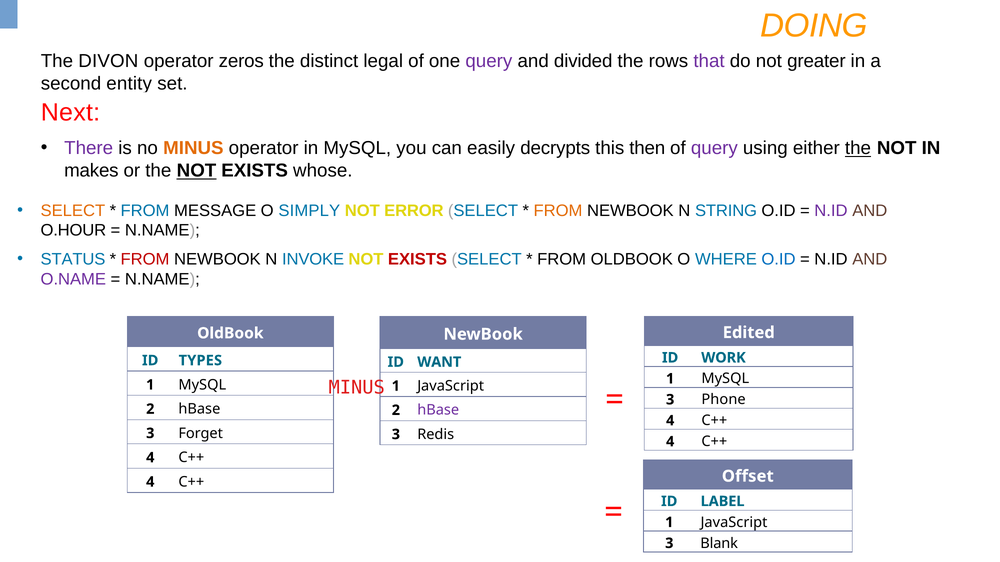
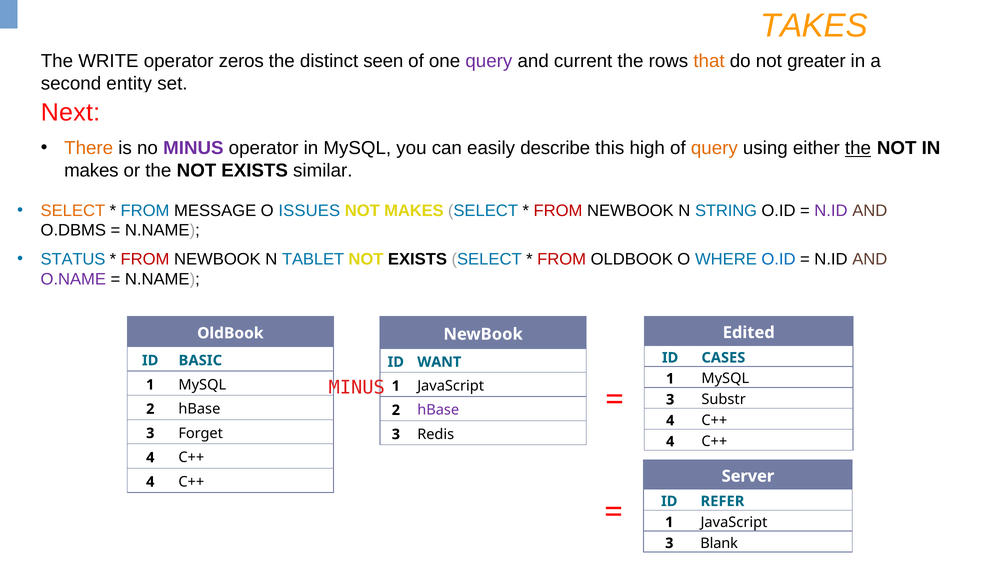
DOING: DOING -> TAKES (814, 26)
DIVON: DIVON -> WRITE (108, 61)
legal: legal -> seen (383, 61)
divided: divided -> current (583, 61)
that colour: purple -> orange (709, 61)
There colour: purple -> orange (89, 148)
MINUS colour: orange -> purple (193, 148)
decrypts: decrypts -> describe (555, 148)
then: then -> high (647, 148)
query colour: purple -> orange (714, 148)
NOT underline: present -> none (196, 171)
whose: whose -> similar (323, 171)
SIMPLY: SIMPLY -> ISSUES (309, 211)
NOT ERROR: ERROR -> MAKES (414, 211)
FROM colour: orange -> red (558, 211)
O.HOUR: O.HOUR -> O.DBMS (73, 231)
INVOKE: INVOKE -> TABLET (313, 259)
EXISTS colour: red -> black (417, 259)
FROM colour: black -> red (562, 259)
WORK: WORK -> CASES (723, 358)
TYPES: TYPES -> BASIC (200, 361)
Phone: Phone -> Substr (724, 400)
Offset: Offset -> Server (748, 477)
LABEL: LABEL -> REFER (722, 502)
